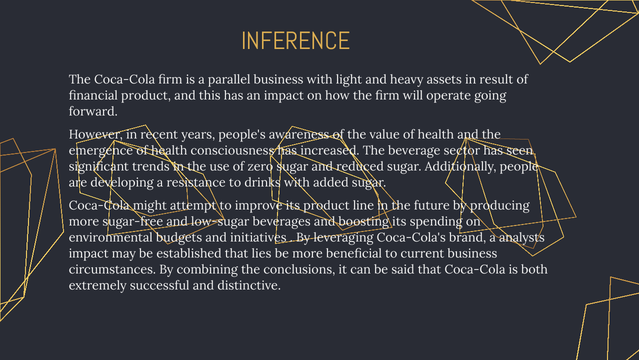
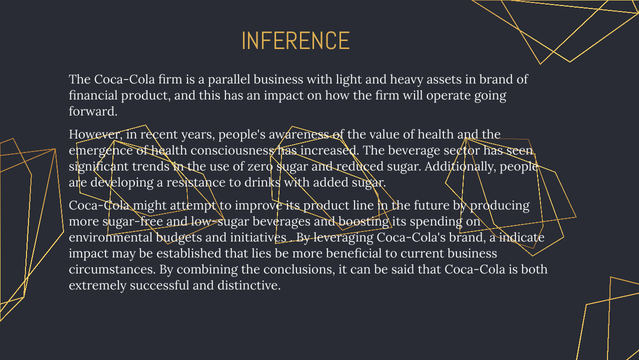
in result: result -> brand (496, 80)
analysts: analysts -> indicate (522, 237)
